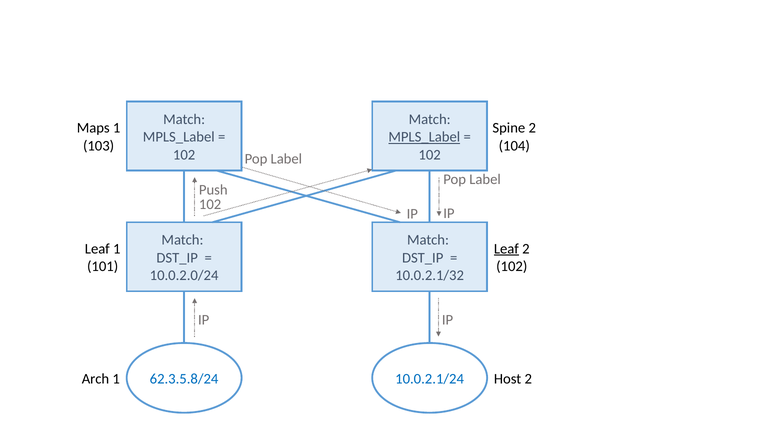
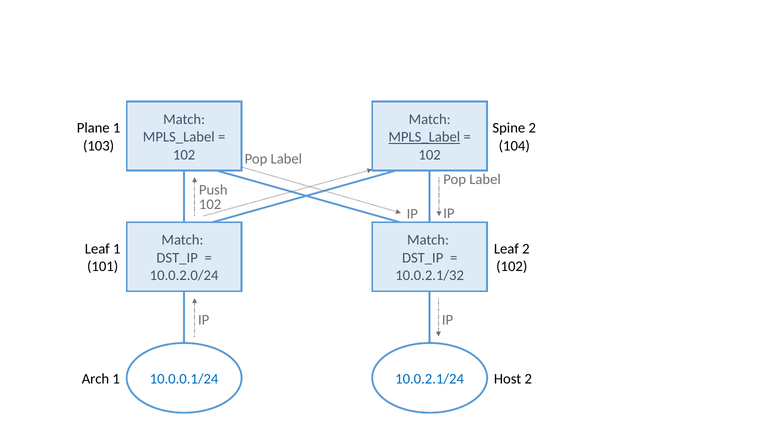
Maps: Maps -> Plane (93, 128)
Leaf underline: present -> none (506, 248)
62.3.5.8/24: 62.3.5.8/24 -> 10.0.0.1/24 (184, 378)
